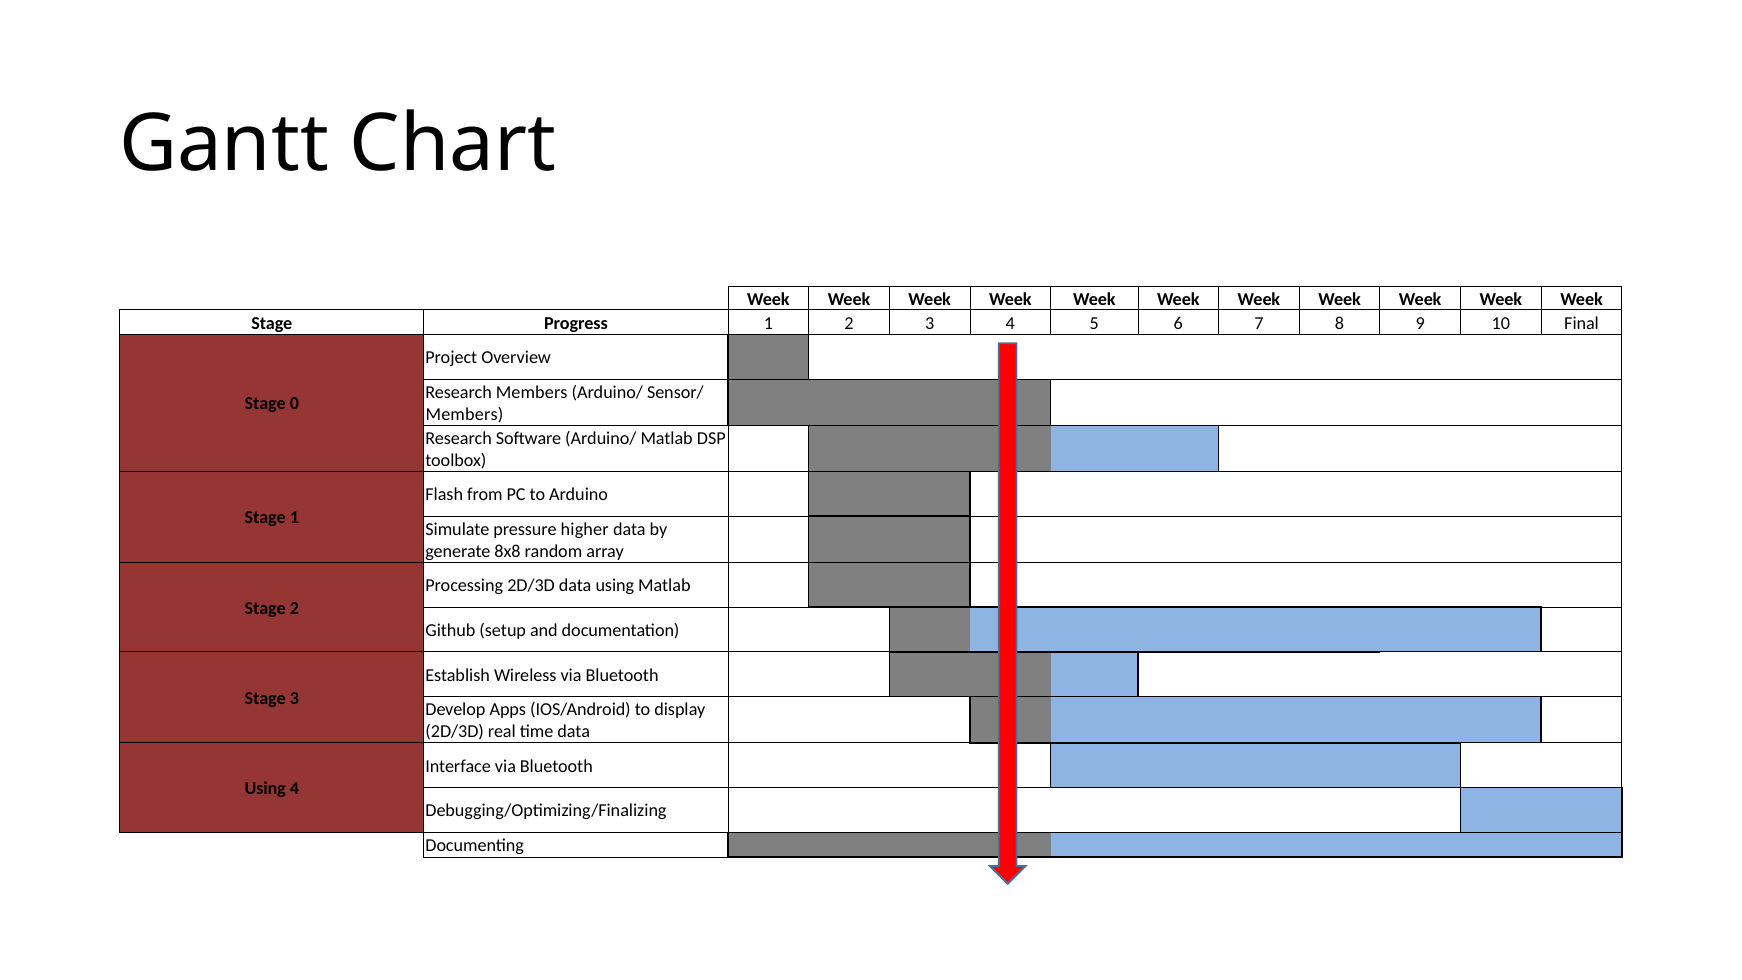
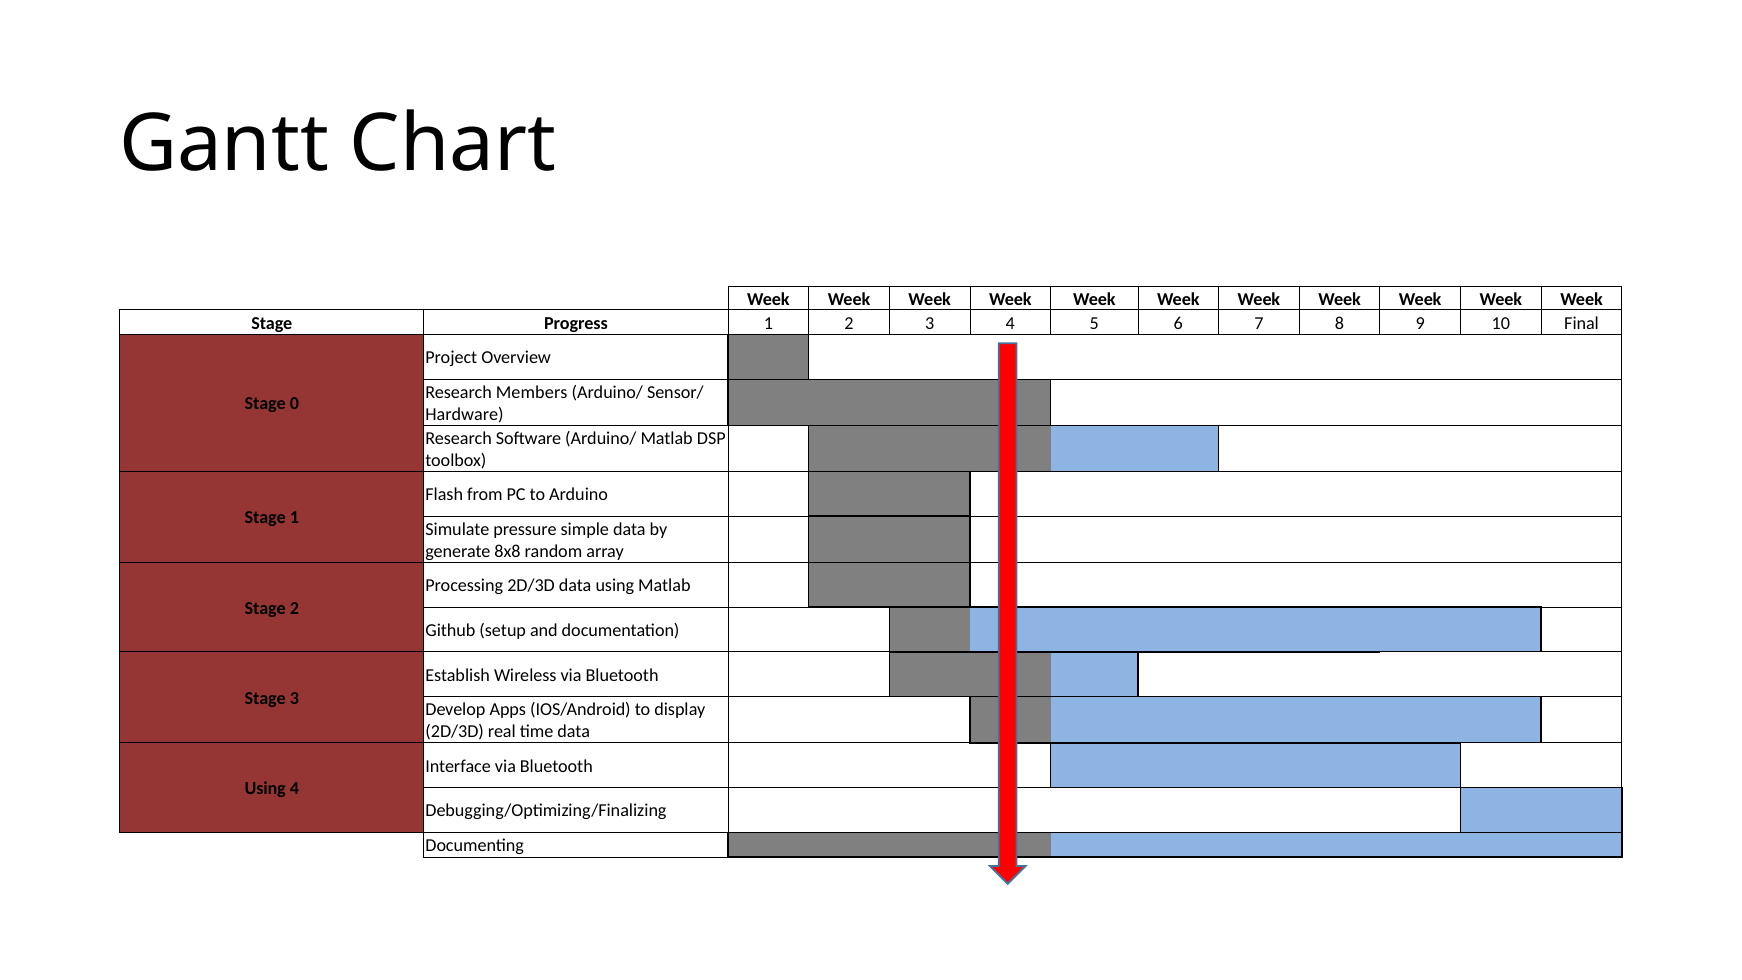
Members: Members -> Hardware (465, 414)
higher: higher -> simple (585, 529)
